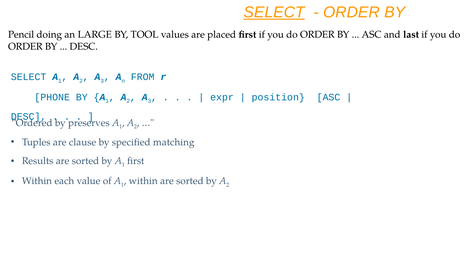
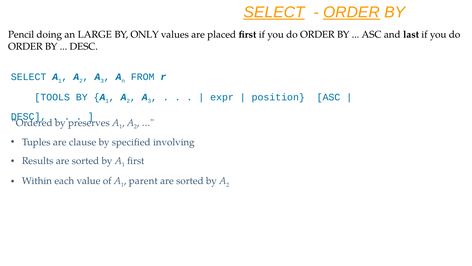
ORDER underline: none -> present (351, 12)
TOOL: TOOL -> ONLY (145, 35)
PHONE: PHONE -> TOOLS (52, 97)
matching: matching -> involving (174, 142)
within: within -> parent (143, 181)
